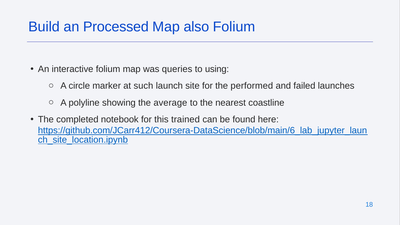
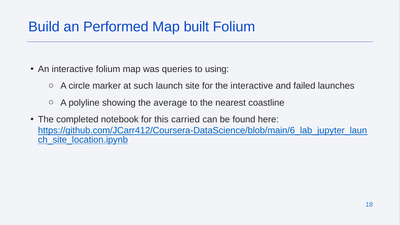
Processed: Processed -> Performed (116, 27)
also: also -> built (196, 27)
the performed: performed -> interactive (252, 86)
trained: trained -> carried (185, 120)
